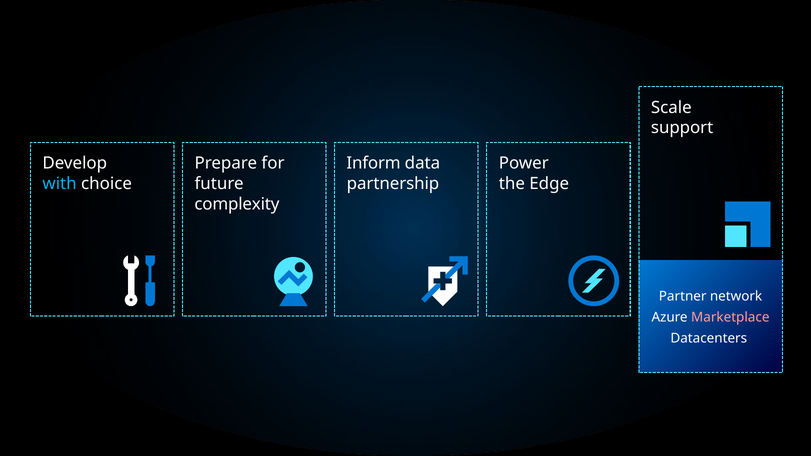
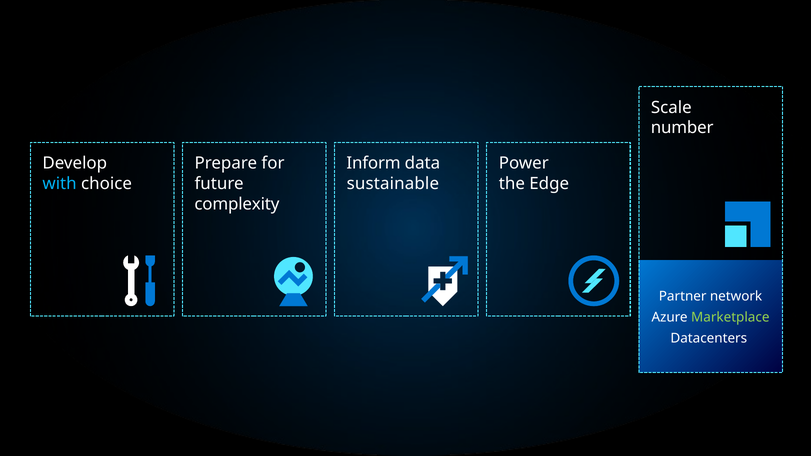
support: support -> number (682, 128)
partnership: partnership -> sustainable (393, 184)
Marketplace colour: pink -> light green (730, 317)
